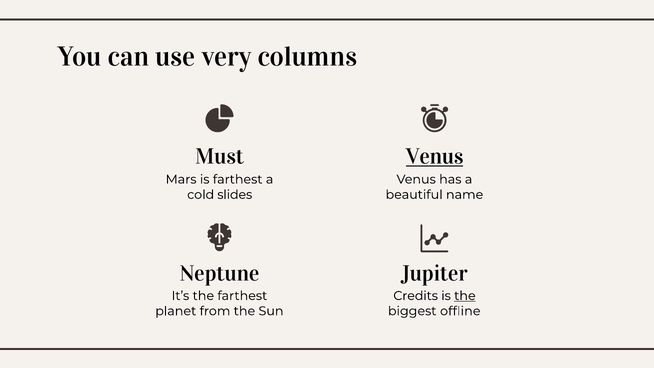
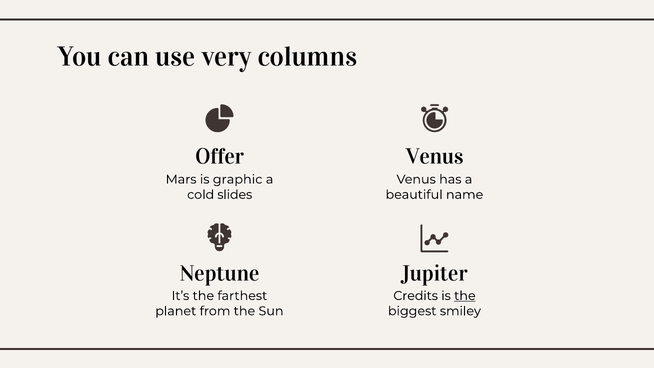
Must: Must -> Offer (220, 157)
Venus underline: present -> none (435, 157)
is farthest: farthest -> graphic (238, 179)
offline: offline -> smiley (460, 311)
